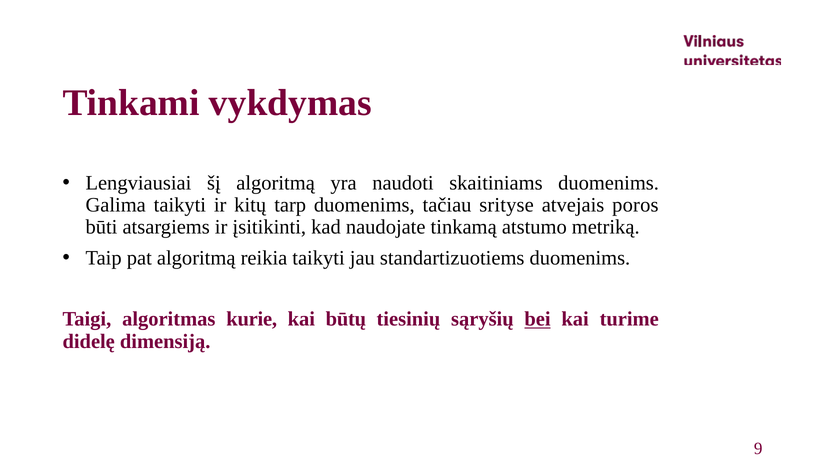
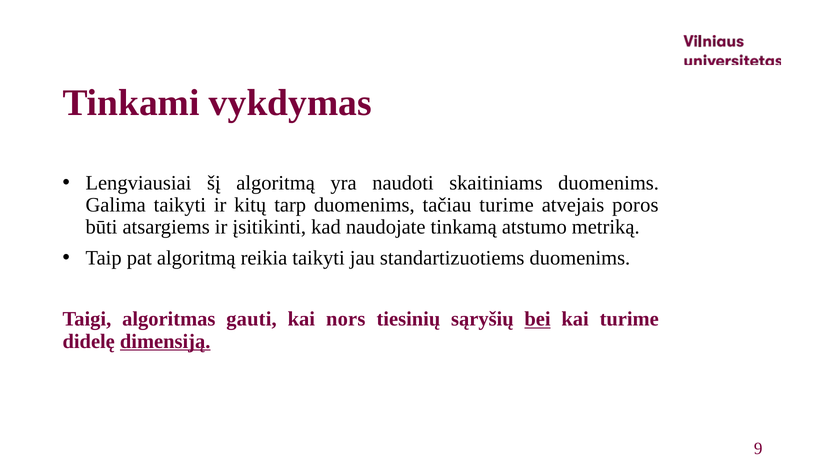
tačiau srityse: srityse -> turime (507, 205)
kurie: kurie -> gauti (252, 319)
būtų: būtų -> nors (346, 319)
dimensiją underline: none -> present (165, 341)
